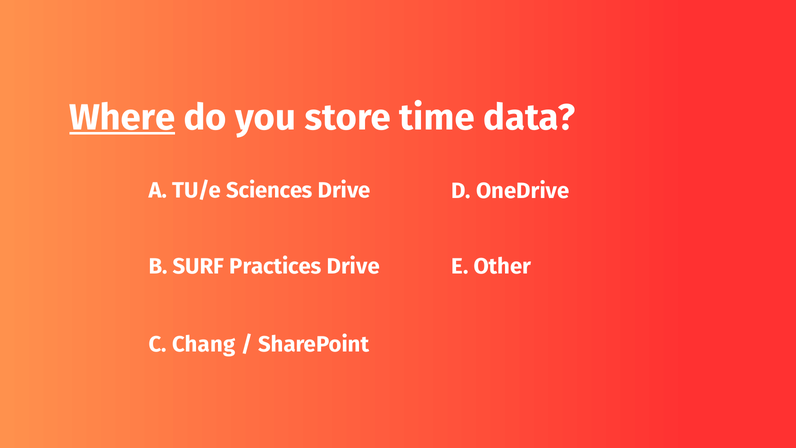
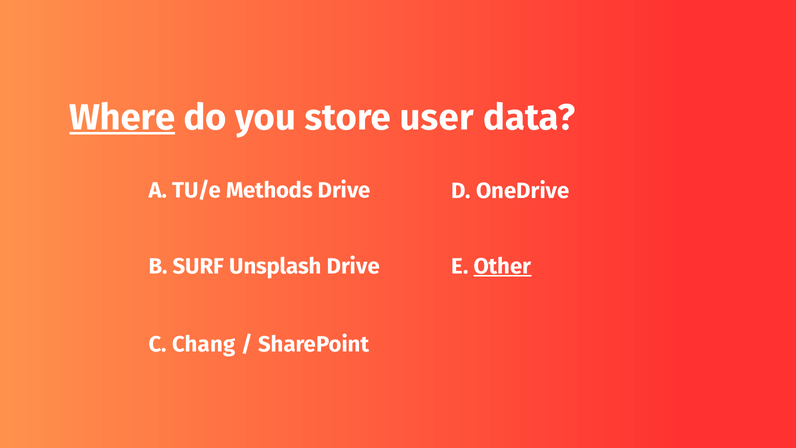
time: time -> user (437, 118)
Sciences: Sciences -> Methods (269, 190)
Practices: Practices -> Unsplash (276, 266)
Other underline: none -> present (502, 266)
